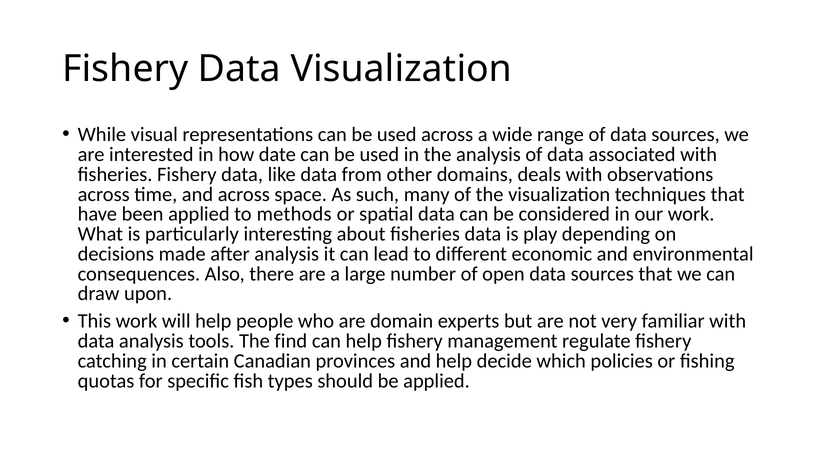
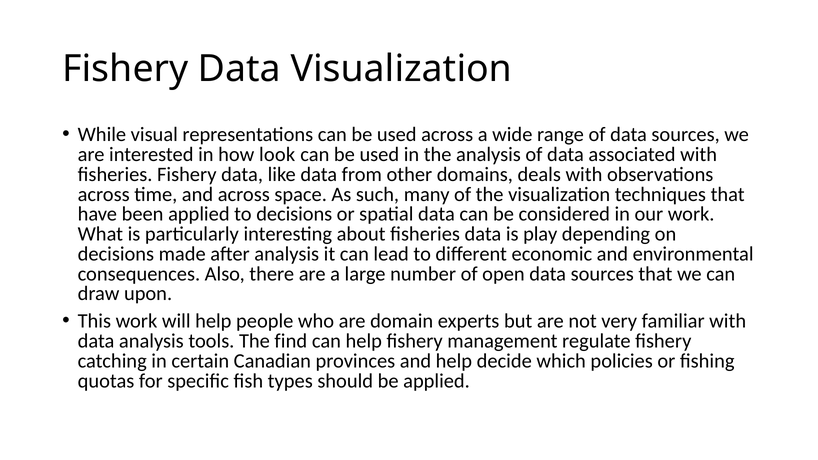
date: date -> look (277, 155)
to methods: methods -> decisions (294, 214)
